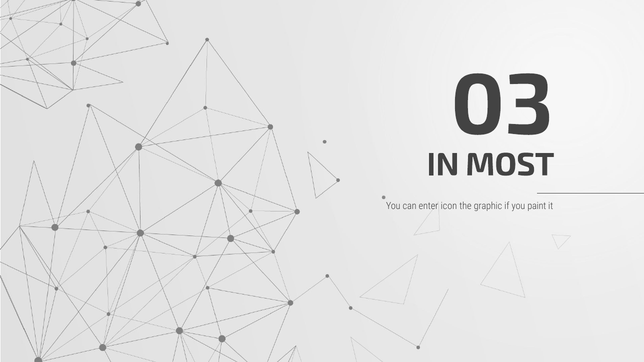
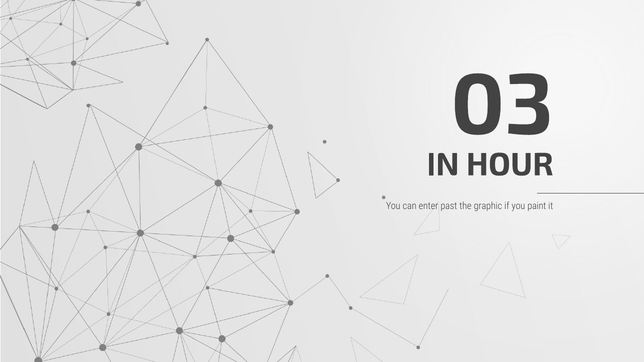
MOST: MOST -> HOUR (510, 165)
icon: icon -> past (449, 206)
